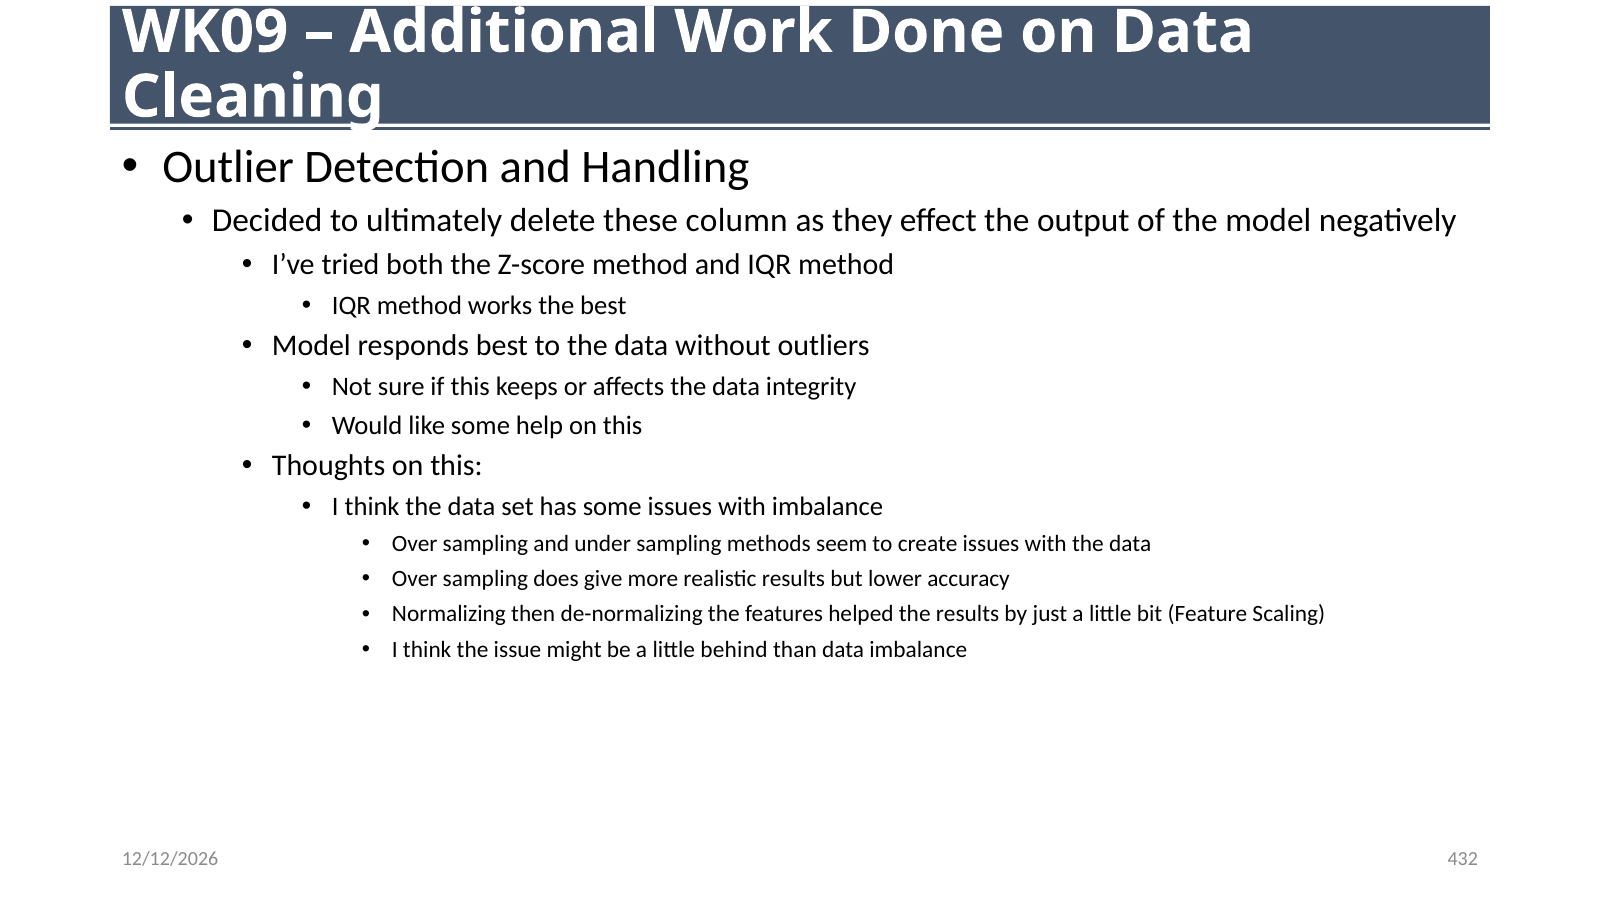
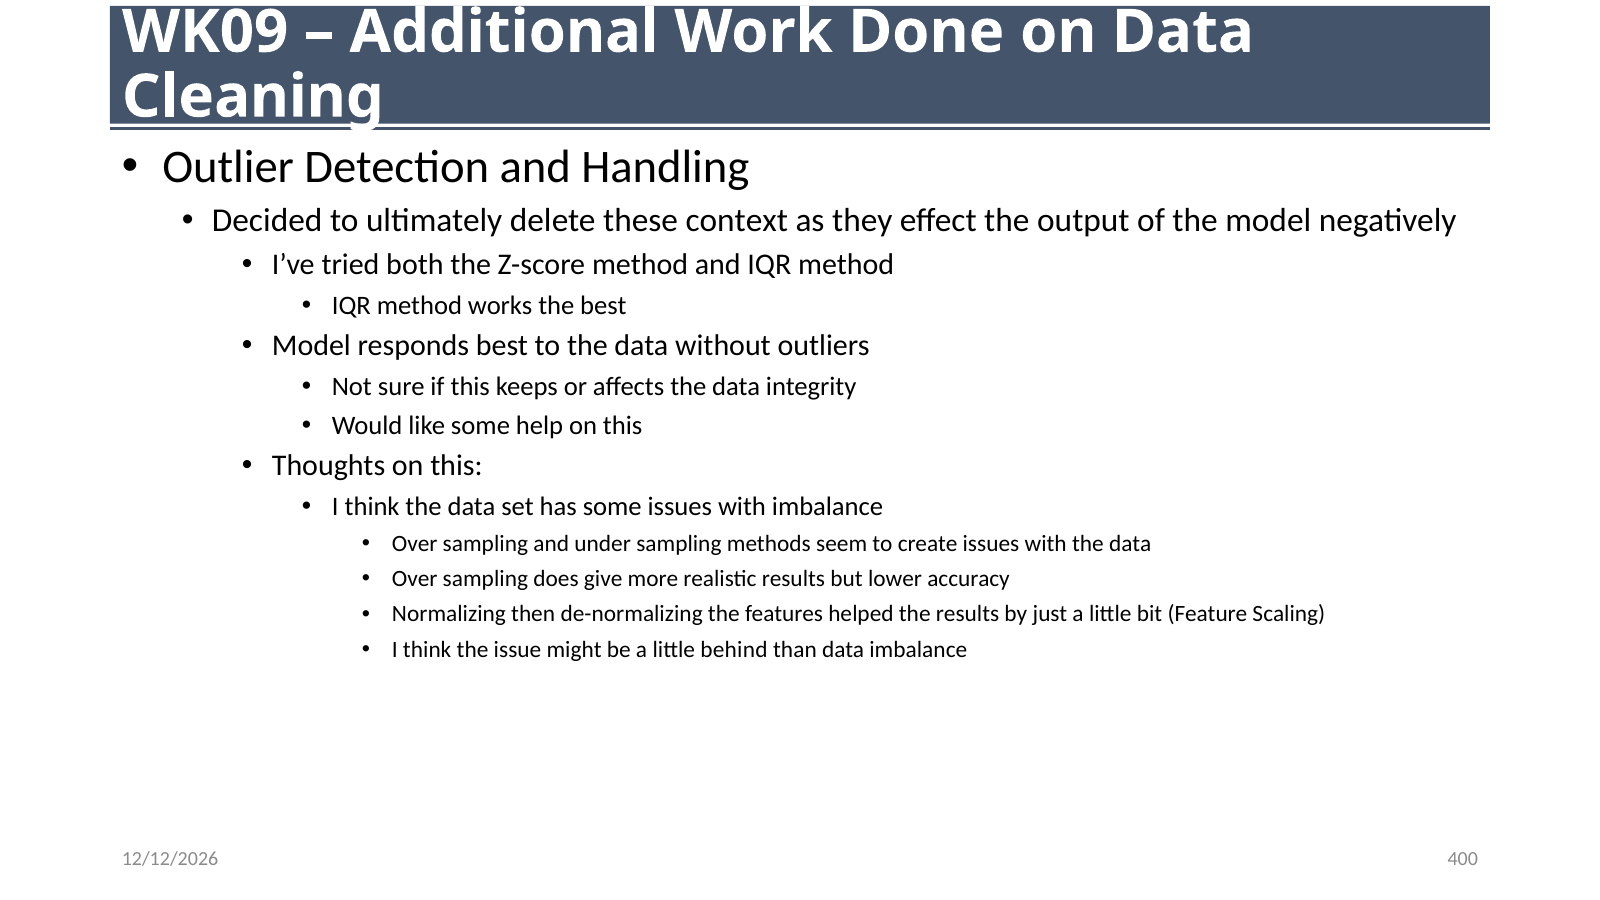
column: column -> context (737, 221)
432: 432 -> 400 (1463, 859)
